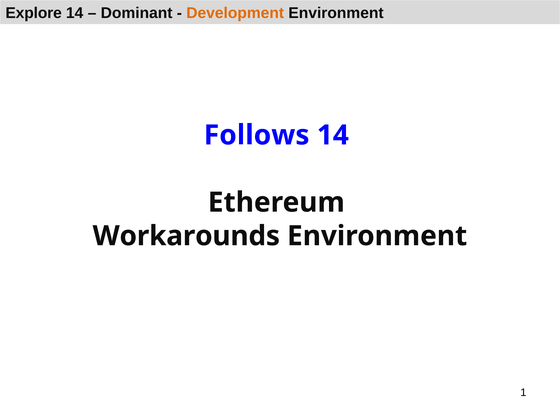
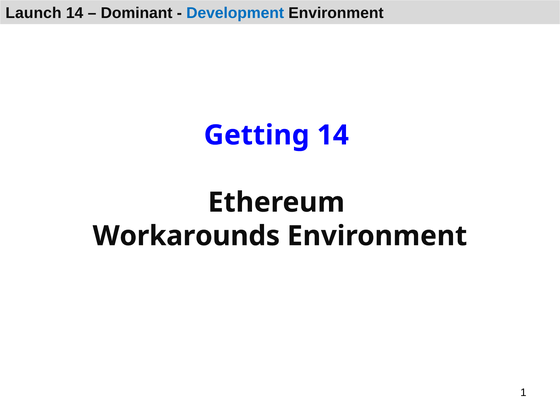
Explore: Explore -> Launch (34, 13)
Development colour: orange -> blue (235, 13)
Follows: Follows -> Getting (257, 135)
